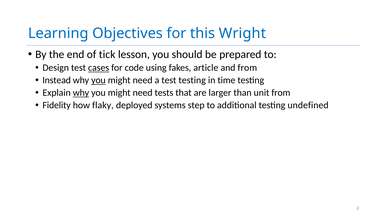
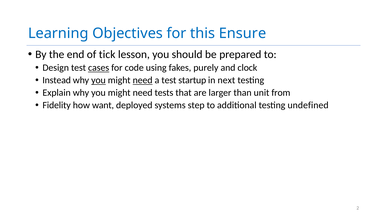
Wright: Wright -> Ensure (243, 33)
article: article -> purely (206, 68)
and from: from -> clock (247, 68)
need underline: none -> present (143, 80)
test testing: testing -> startup (192, 80)
time: time -> next (226, 80)
why underline: present -> none (81, 93)
flaky: flaky -> want (103, 105)
